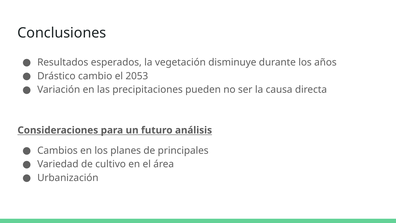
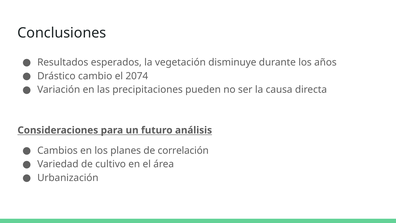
2053: 2053 -> 2074 (137, 76)
principales: principales -> correlación (183, 150)
